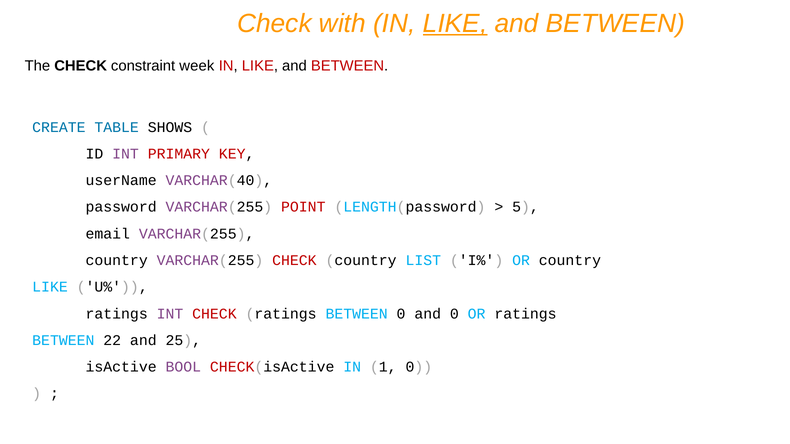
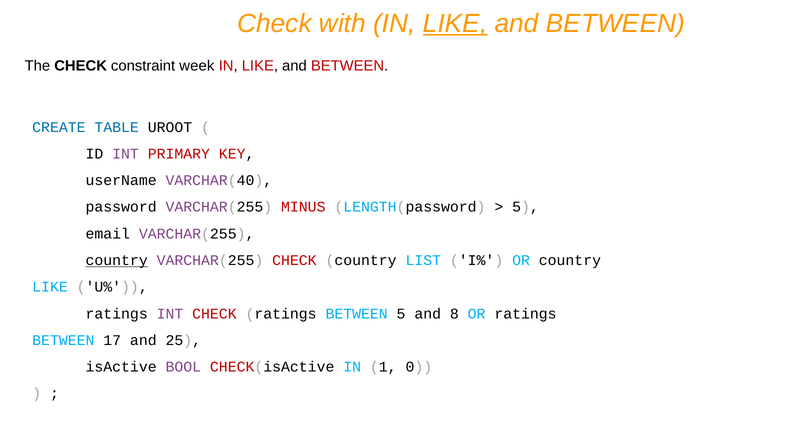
SHOWS: SHOWS -> UROOT (170, 127)
POINT: POINT -> MINUS (303, 207)
country underline: none -> present (117, 261)
BETWEEN 0: 0 -> 5 (401, 314)
and 0: 0 -> 8 (454, 314)
22: 22 -> 17 (112, 341)
